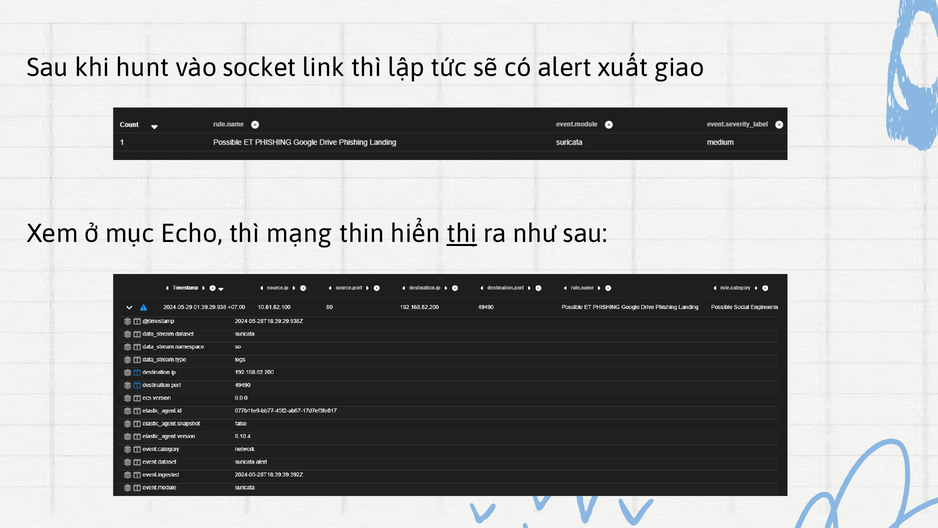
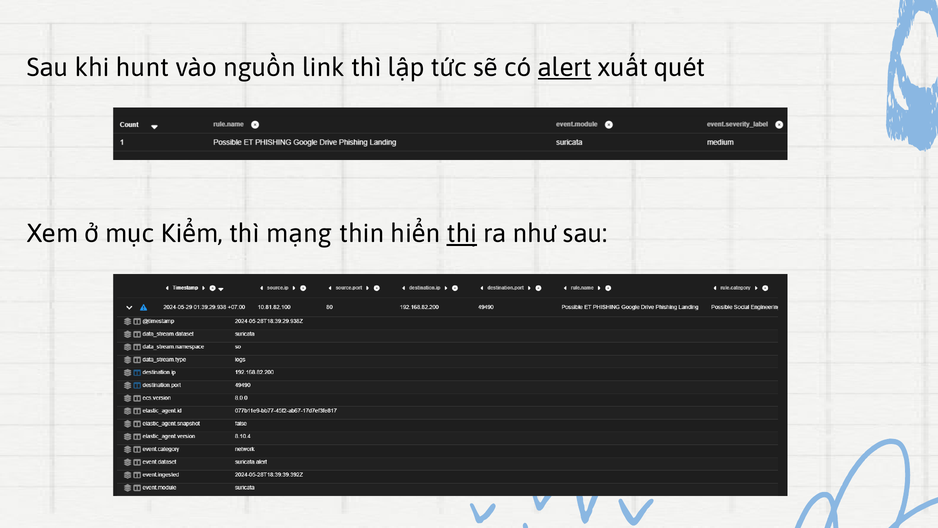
socket: socket -> nguồn (260, 68)
alert underline: none -> present (565, 68)
giao: giao -> quét (680, 68)
Echo: Echo -> Kiểm (192, 234)
